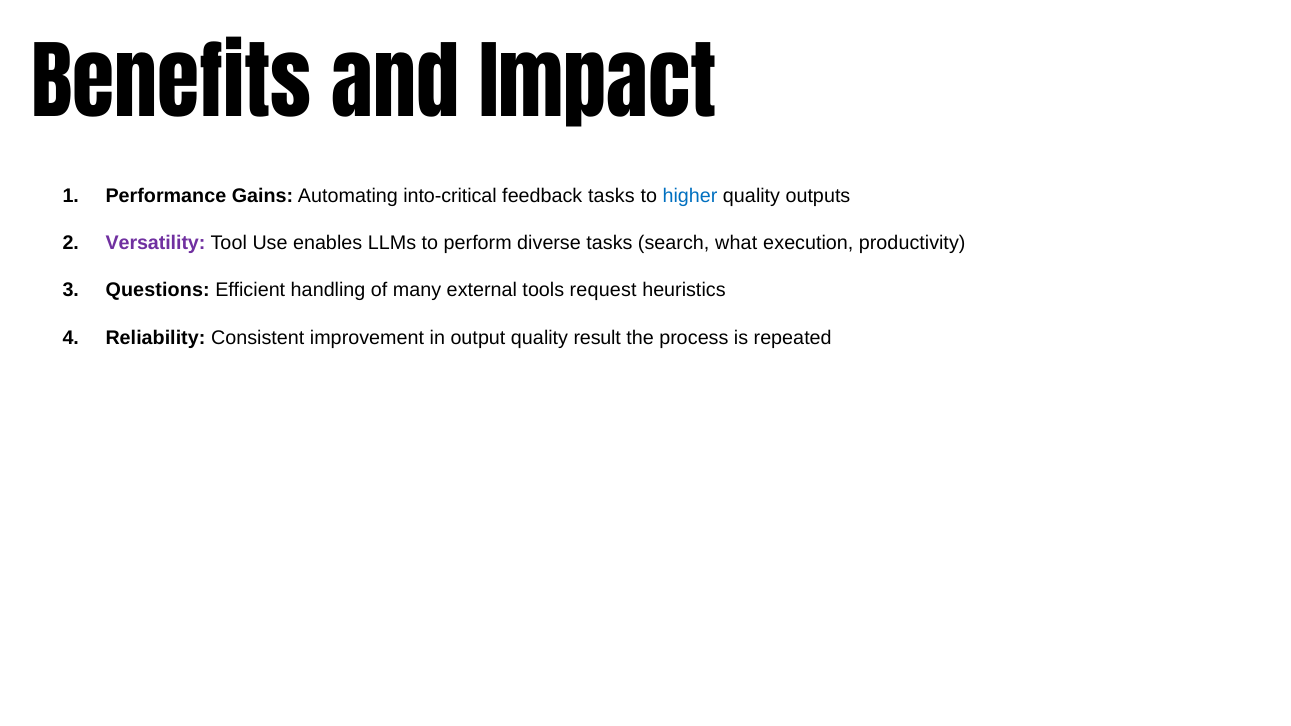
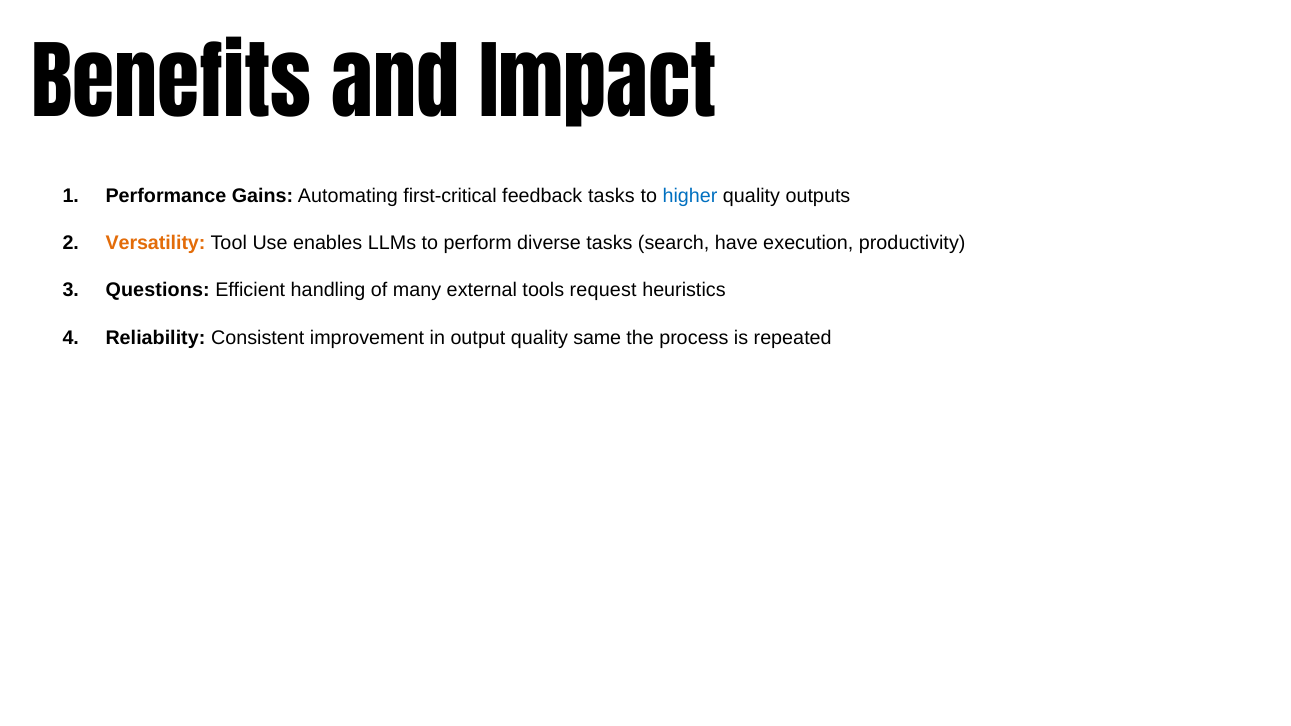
into-critical: into-critical -> first-critical (450, 196)
Versatility colour: purple -> orange (156, 243)
what: what -> have (736, 243)
result: result -> same (597, 338)
